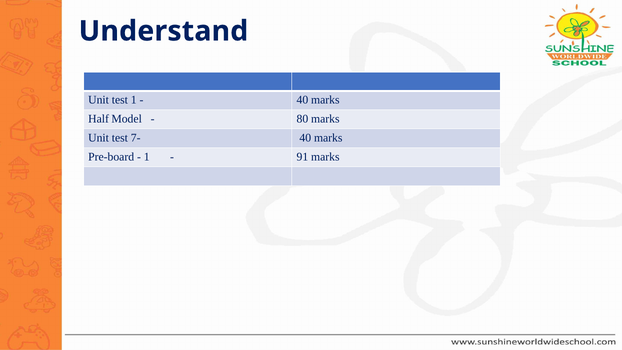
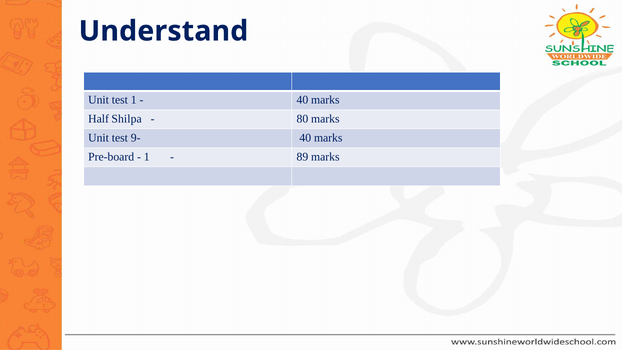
Model: Model -> Shilpa (127, 119)
7-: 7- -> 9- (136, 138)
91: 91 -> 89 (302, 157)
